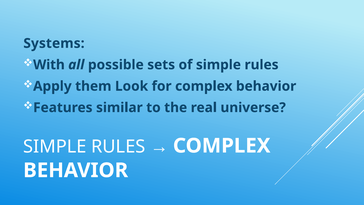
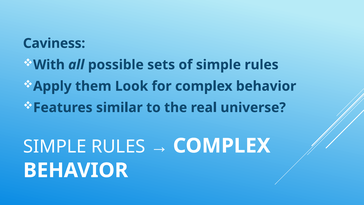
Systems: Systems -> Caviness (54, 43)
